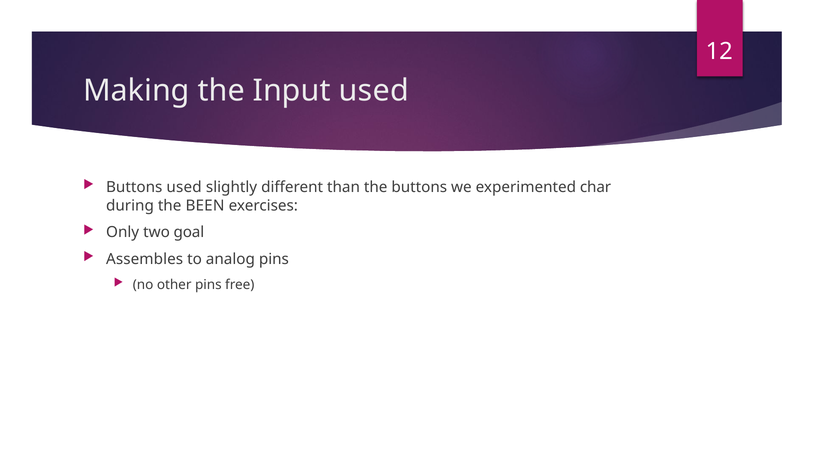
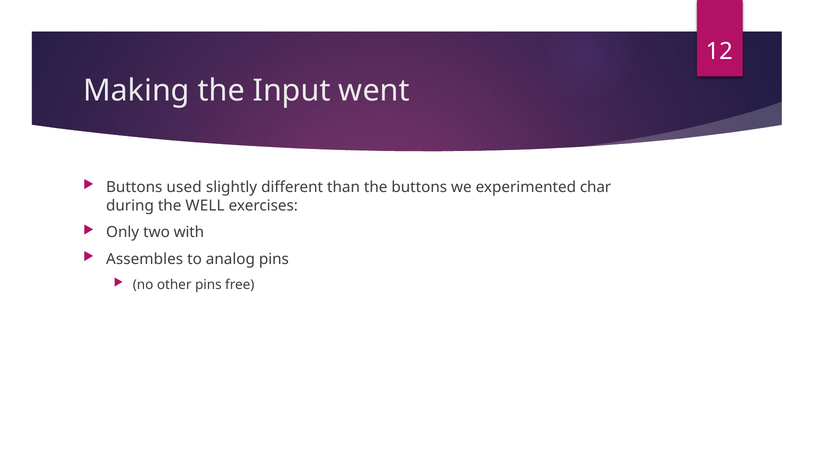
Input used: used -> went (374, 91)
BEEN: BEEN -> WELL (205, 205)
goal: goal -> with (189, 232)
